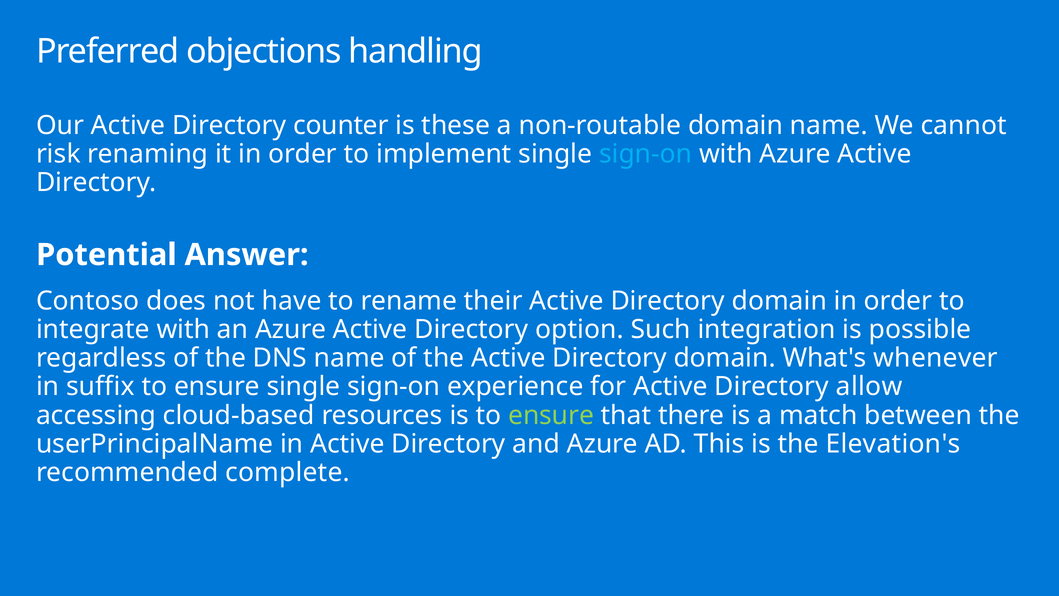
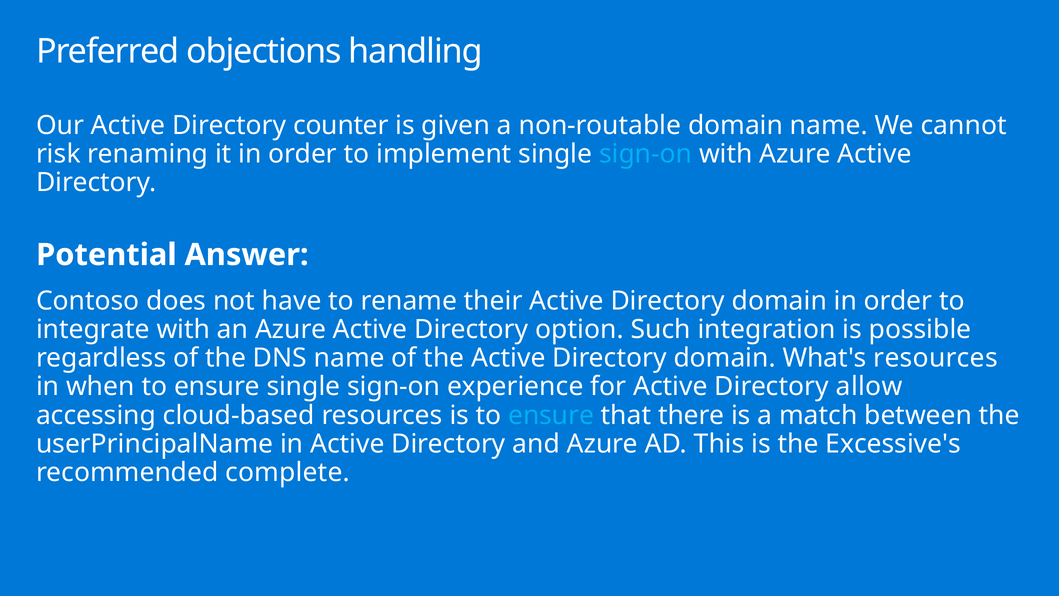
these: these -> given (456, 125)
What's whenever: whenever -> resources (936, 358)
suffix: suffix -> when (100, 386)
ensure colour: light green -> light blue (551, 415)
Elevation's: Elevation's -> Excessive's (893, 444)
